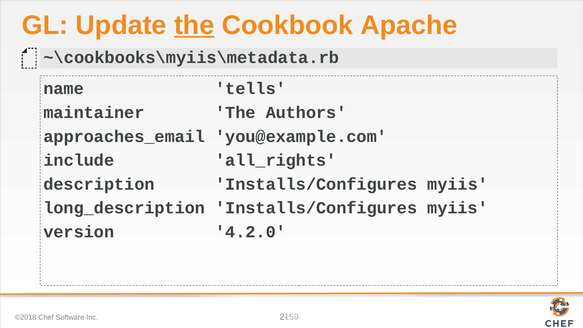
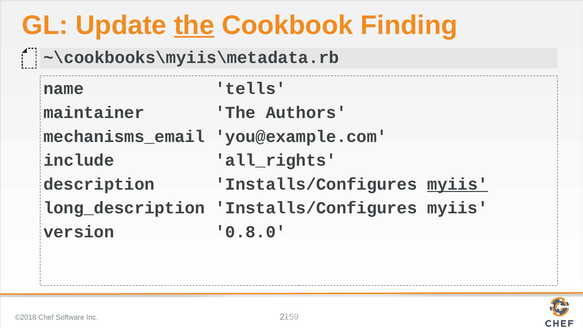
Apache: Apache -> Finding (409, 25)
approaches_email: approaches_email -> mechanisms_email (124, 136)
myiis underline: none -> present (458, 184)
4.2.0: 4.2.0 -> 0.8.0 (251, 232)
